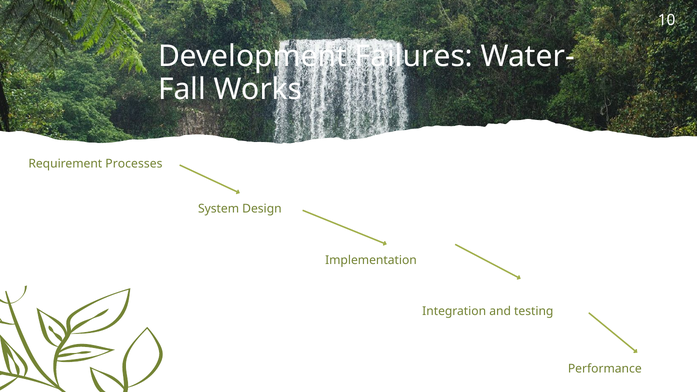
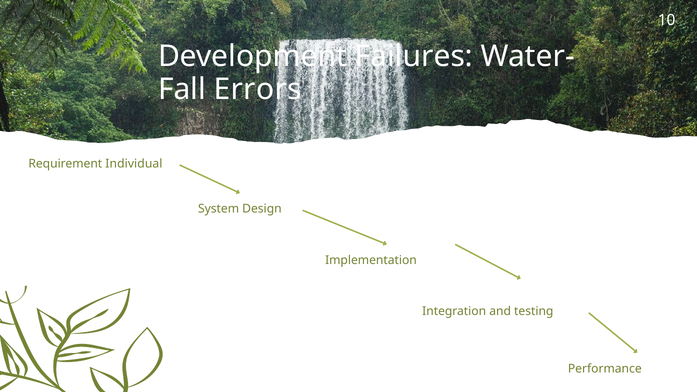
Works: Works -> Errors (258, 89)
Processes: Processes -> Individual (134, 164)
